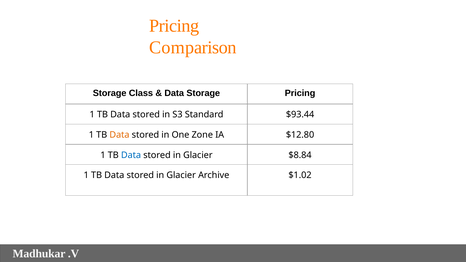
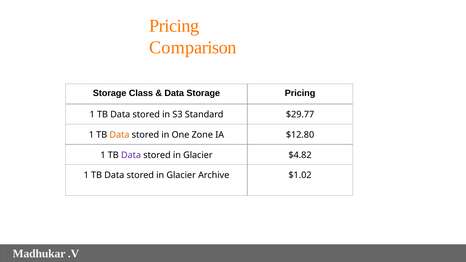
$93.44: $93.44 -> $29.77 (300, 115)
Data colour: blue -> purple (131, 155)
$8.84: $8.84 -> $4.82 (300, 155)
